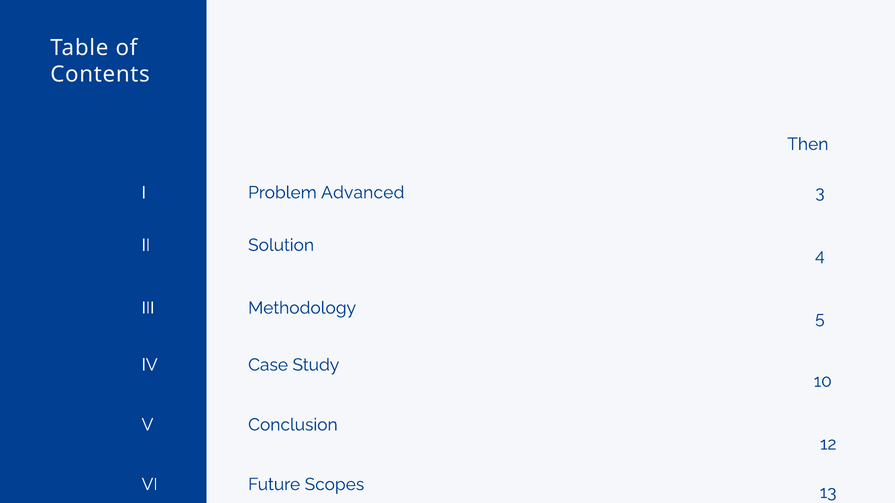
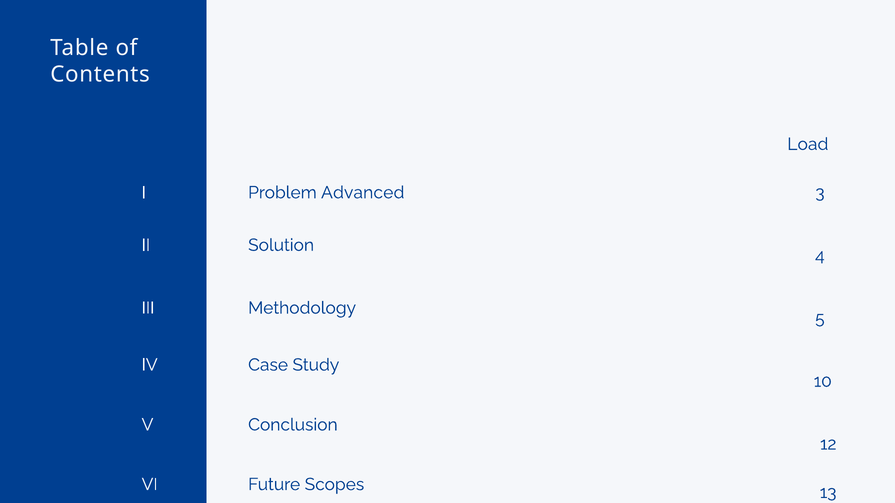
Then: Then -> Load (808, 144)
